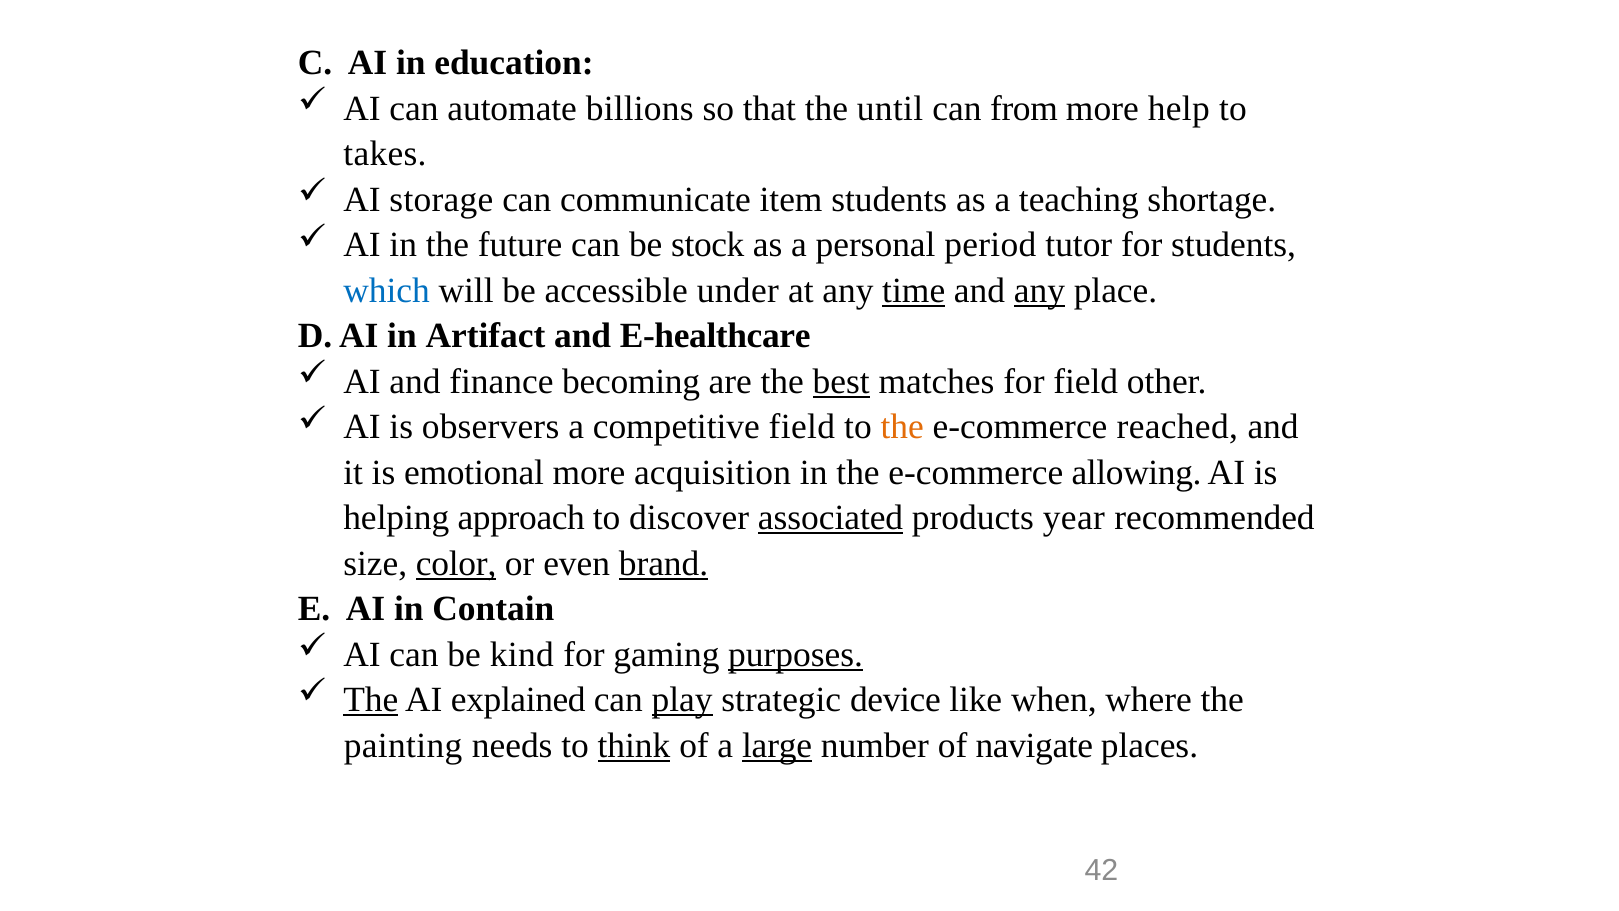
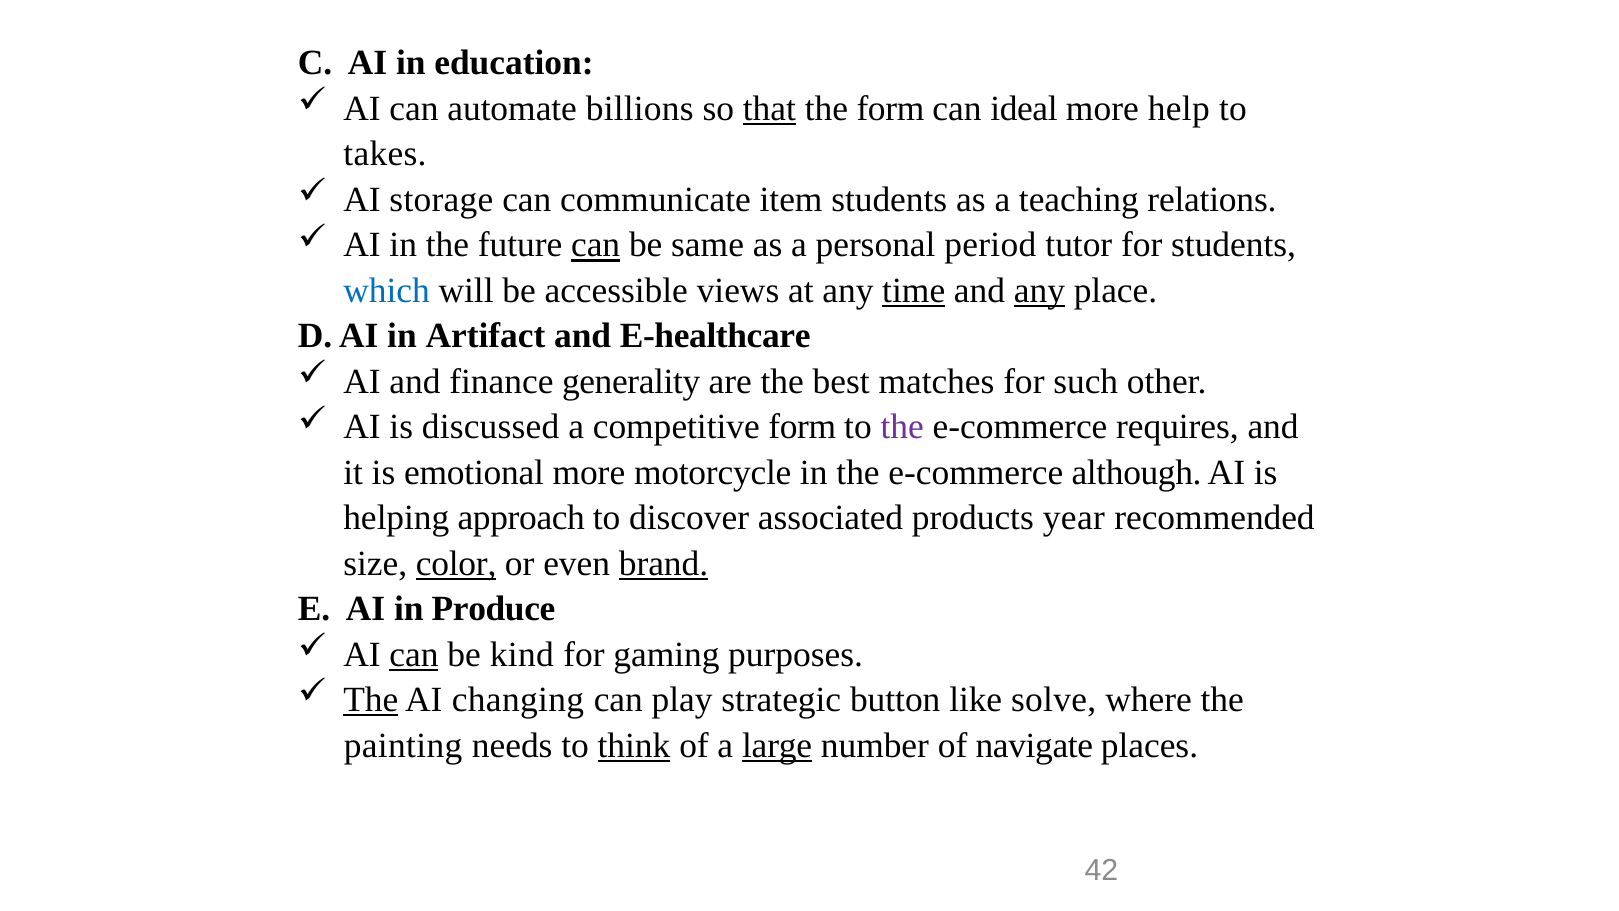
that underline: none -> present (769, 109)
the until: until -> form (890, 109)
from: from -> ideal (1024, 109)
shortage: shortage -> relations (1212, 200)
can underline: none -> present (596, 245)
stock: stock -> same (708, 245)
under: under -> views (738, 291)
becoming: becoming -> generality (631, 382)
best underline: present -> none (841, 382)
for field: field -> such (1086, 382)
observers: observers -> discussed (491, 427)
competitive field: field -> form (802, 427)
the colour: orange -> purple (902, 427)
reached: reached -> requires (1177, 427)
acquisition: acquisition -> motorcycle (713, 472)
allowing: allowing -> although (1137, 472)
associated underline: present -> none (831, 518)
Contain: Contain -> Produce (494, 609)
can underline: none -> present (414, 654)
purposes underline: present -> none (796, 654)
explained: explained -> changing (518, 700)
play underline: present -> none (682, 700)
device: device -> button (895, 700)
when: when -> solve (1054, 700)
